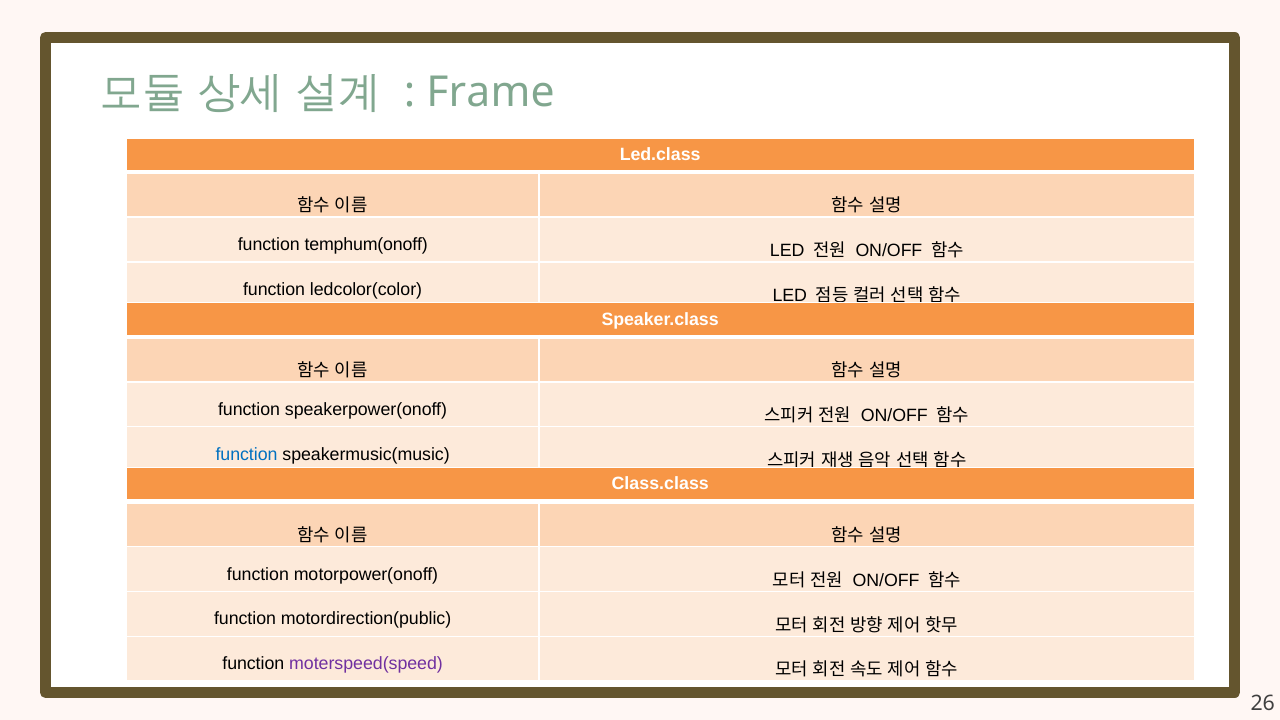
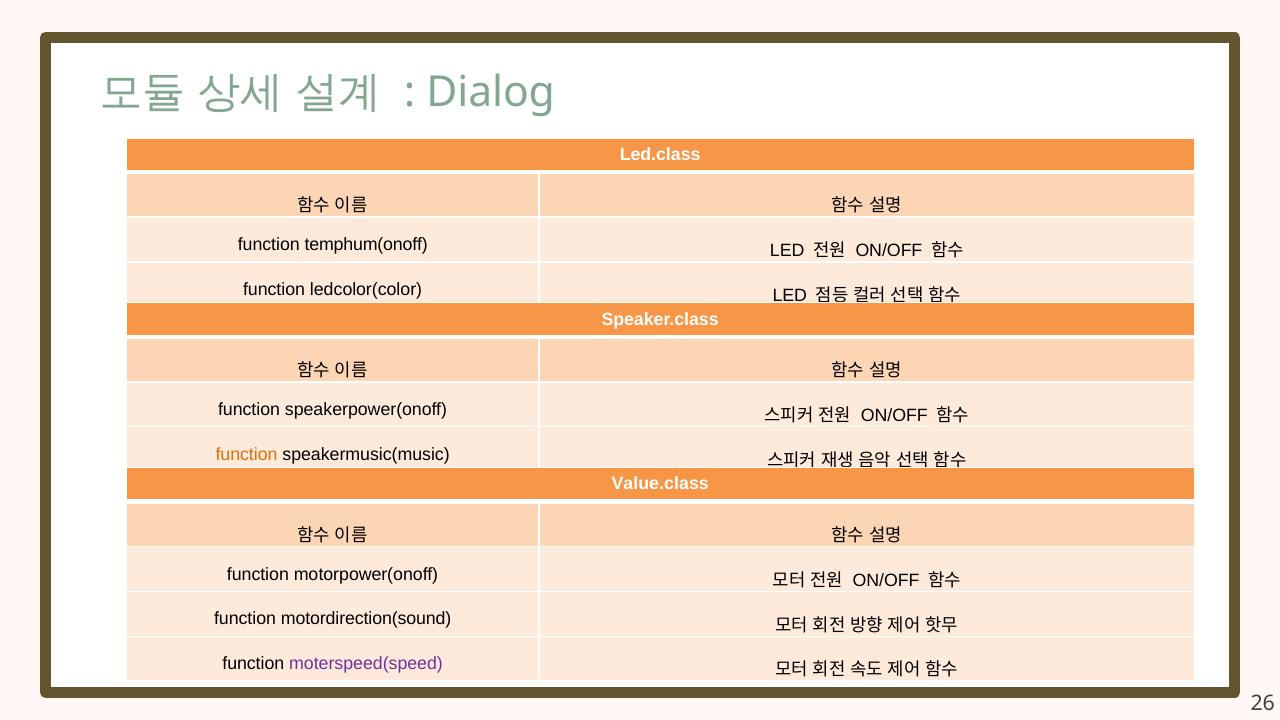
Frame: Frame -> Dialog (491, 92)
function colour: blue -> orange (247, 454)
Class.class: Class.class -> Value.class (660, 484)
motordirection(public: motordirection(public -> motordirection(sound (366, 619)
